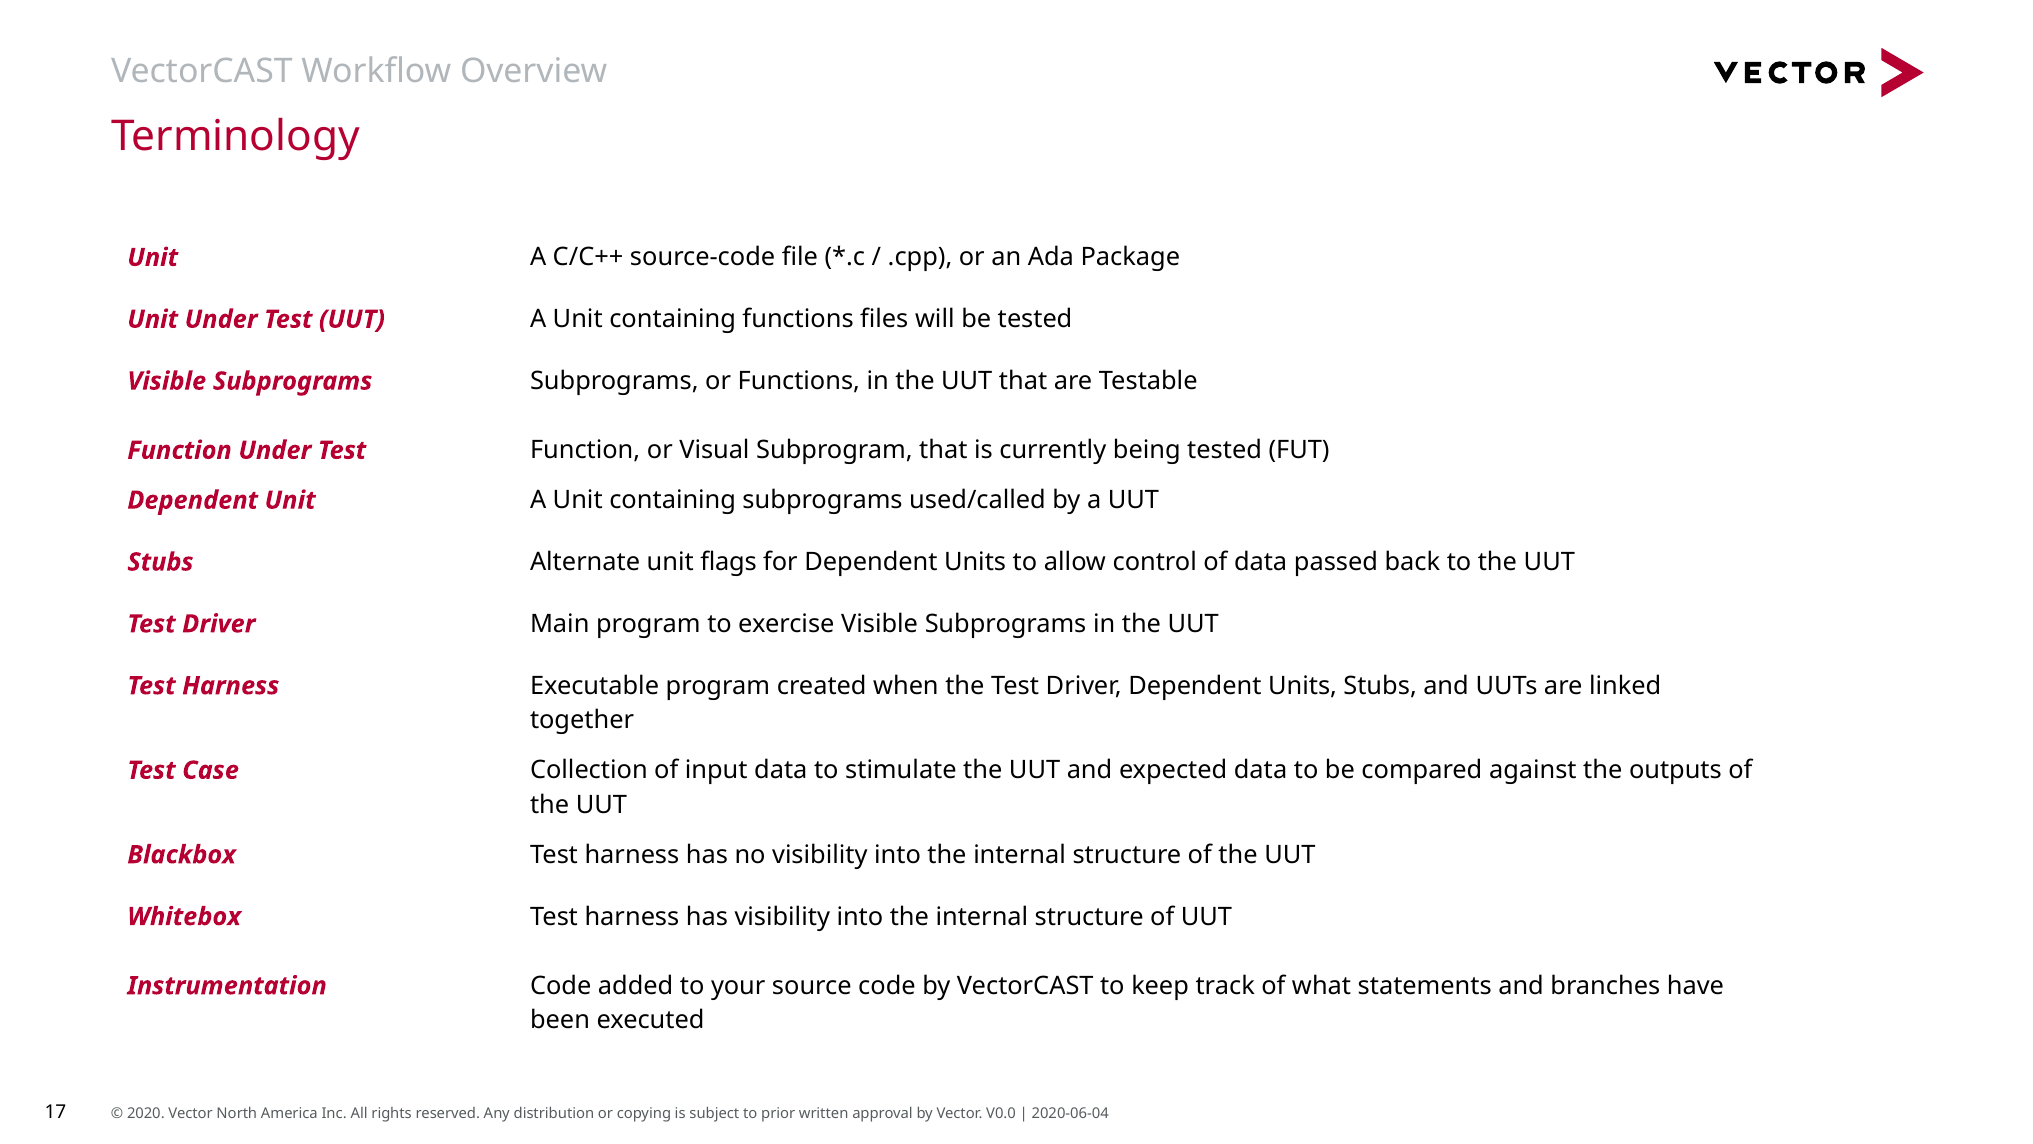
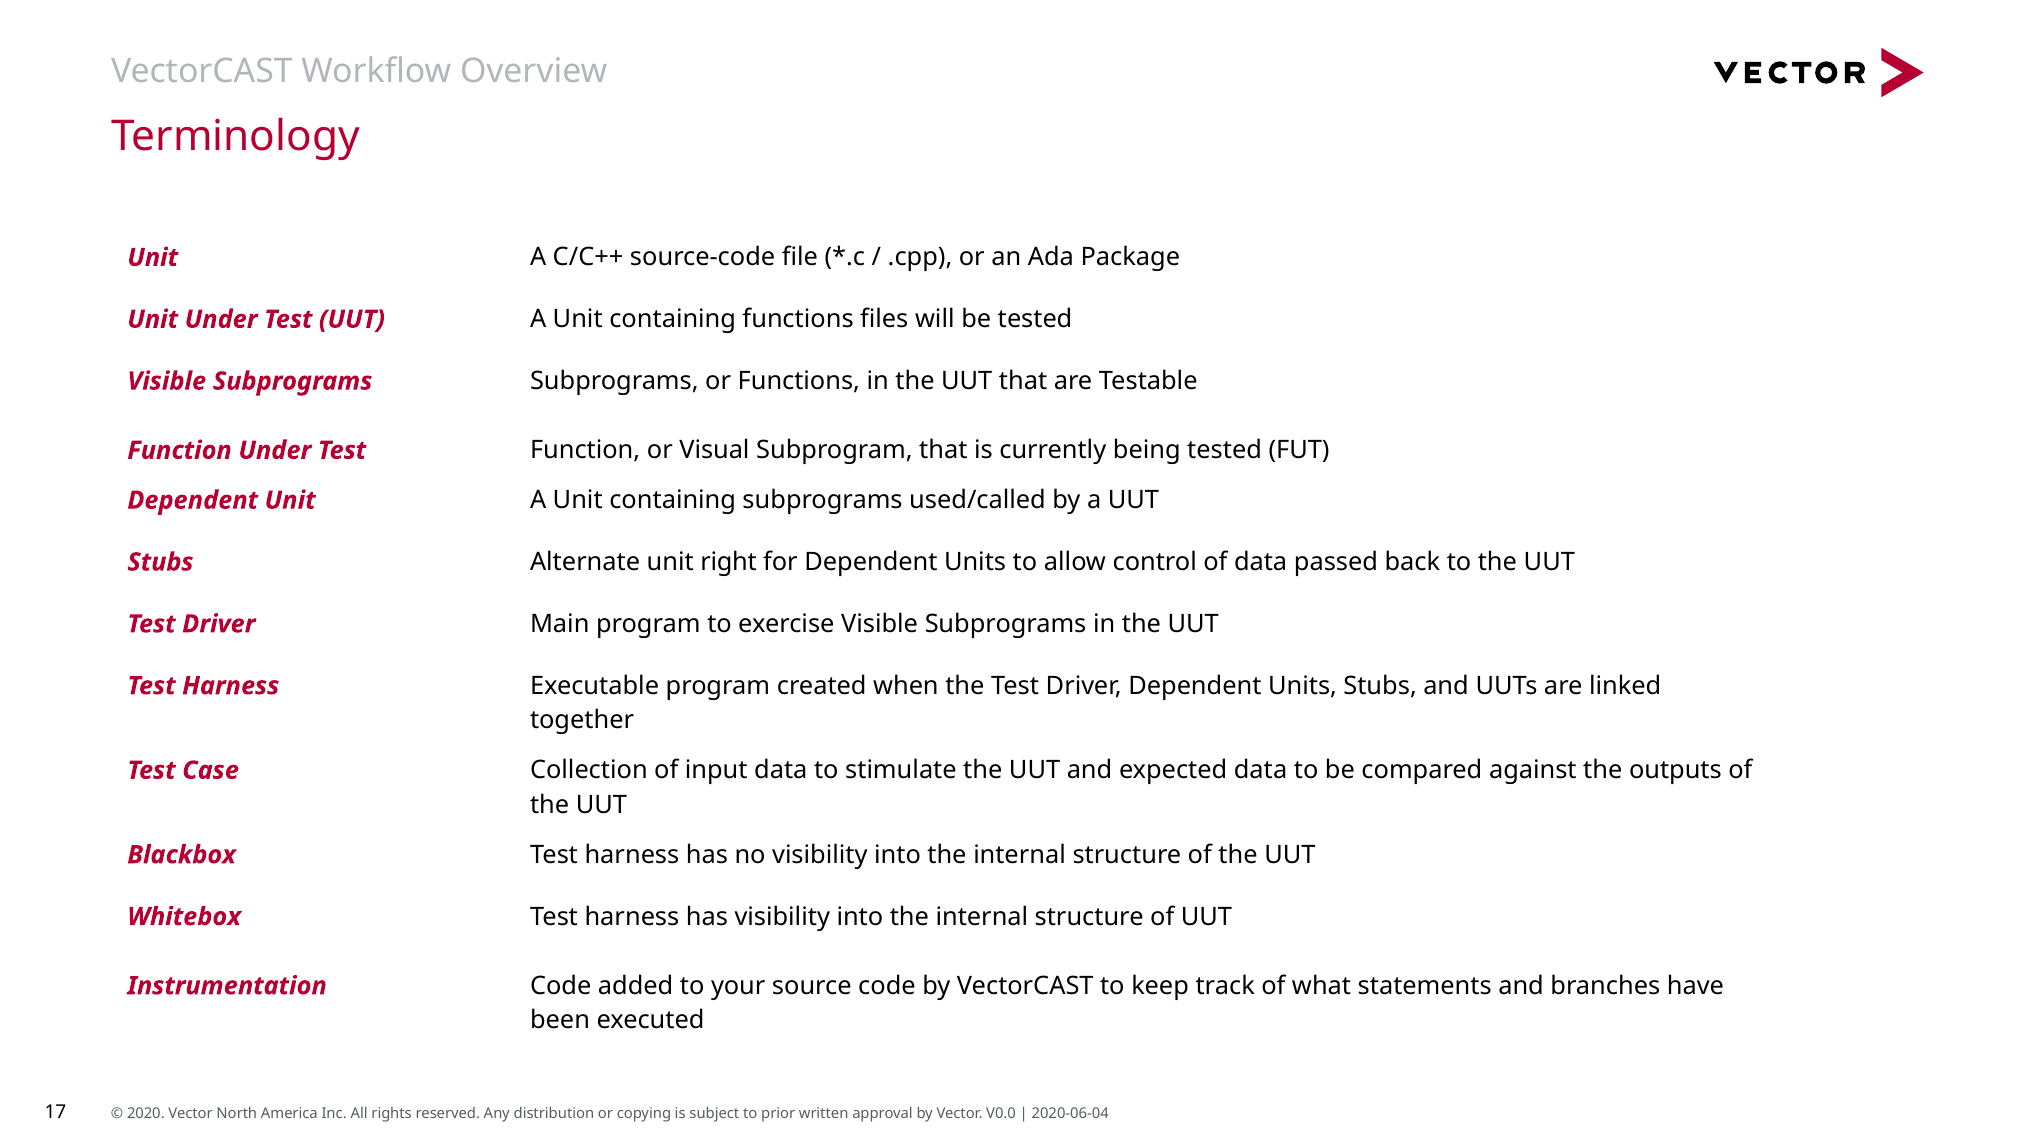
flags: flags -> right (729, 562)
